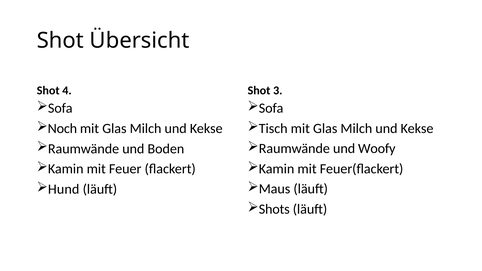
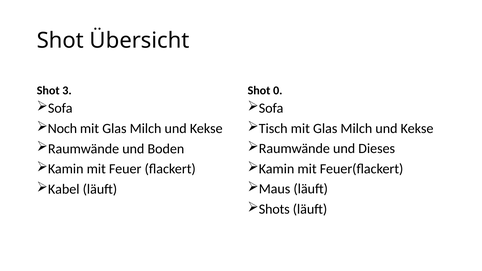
4: 4 -> 3 (67, 91)
3: 3 -> 0 (278, 91)
Woofy: Woofy -> Dieses (377, 149)
Hund: Hund -> Kabel (64, 189)
